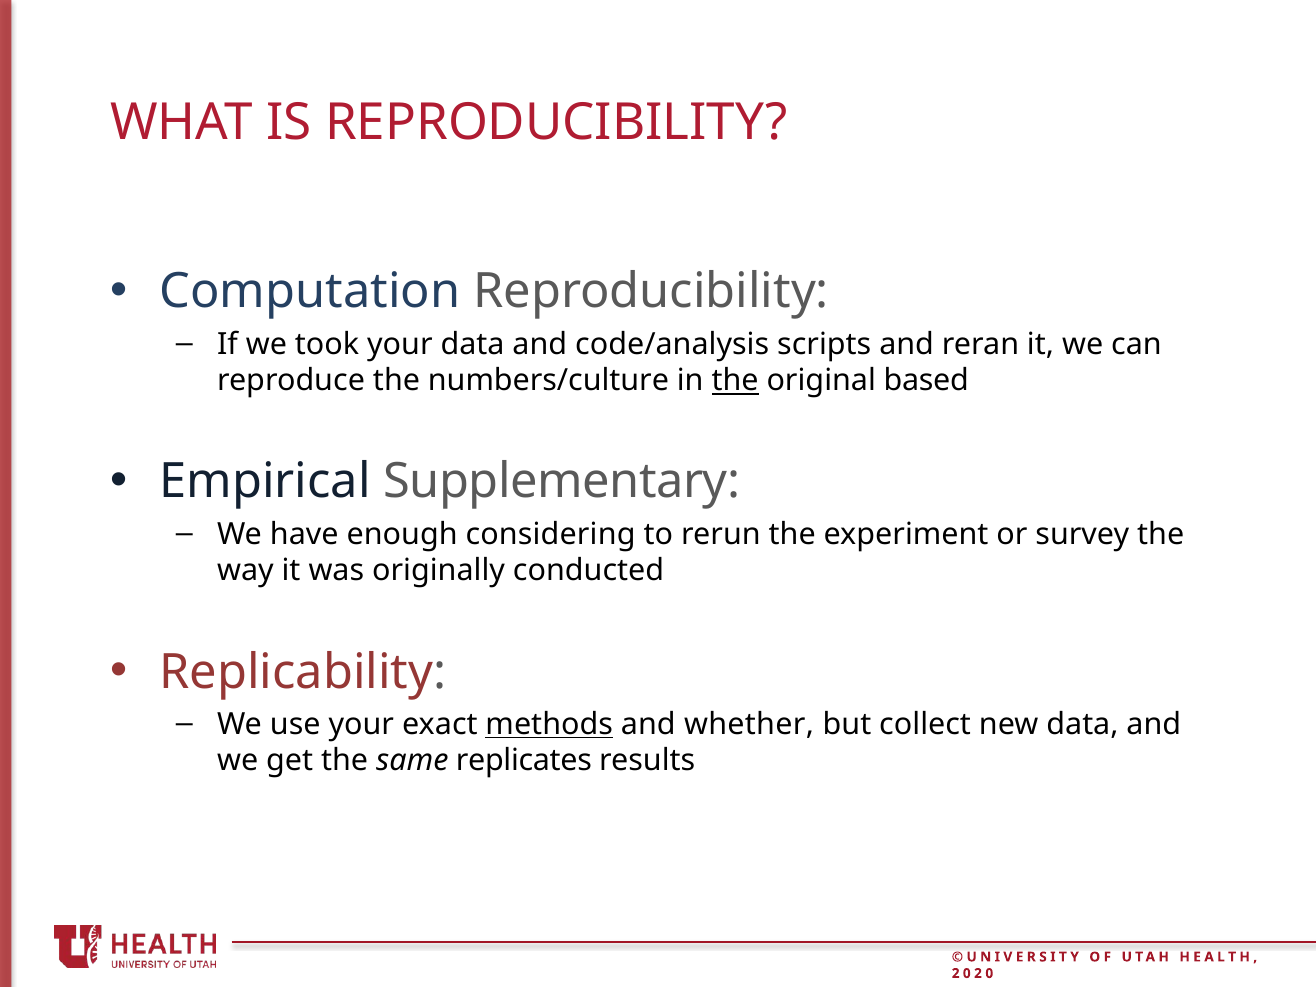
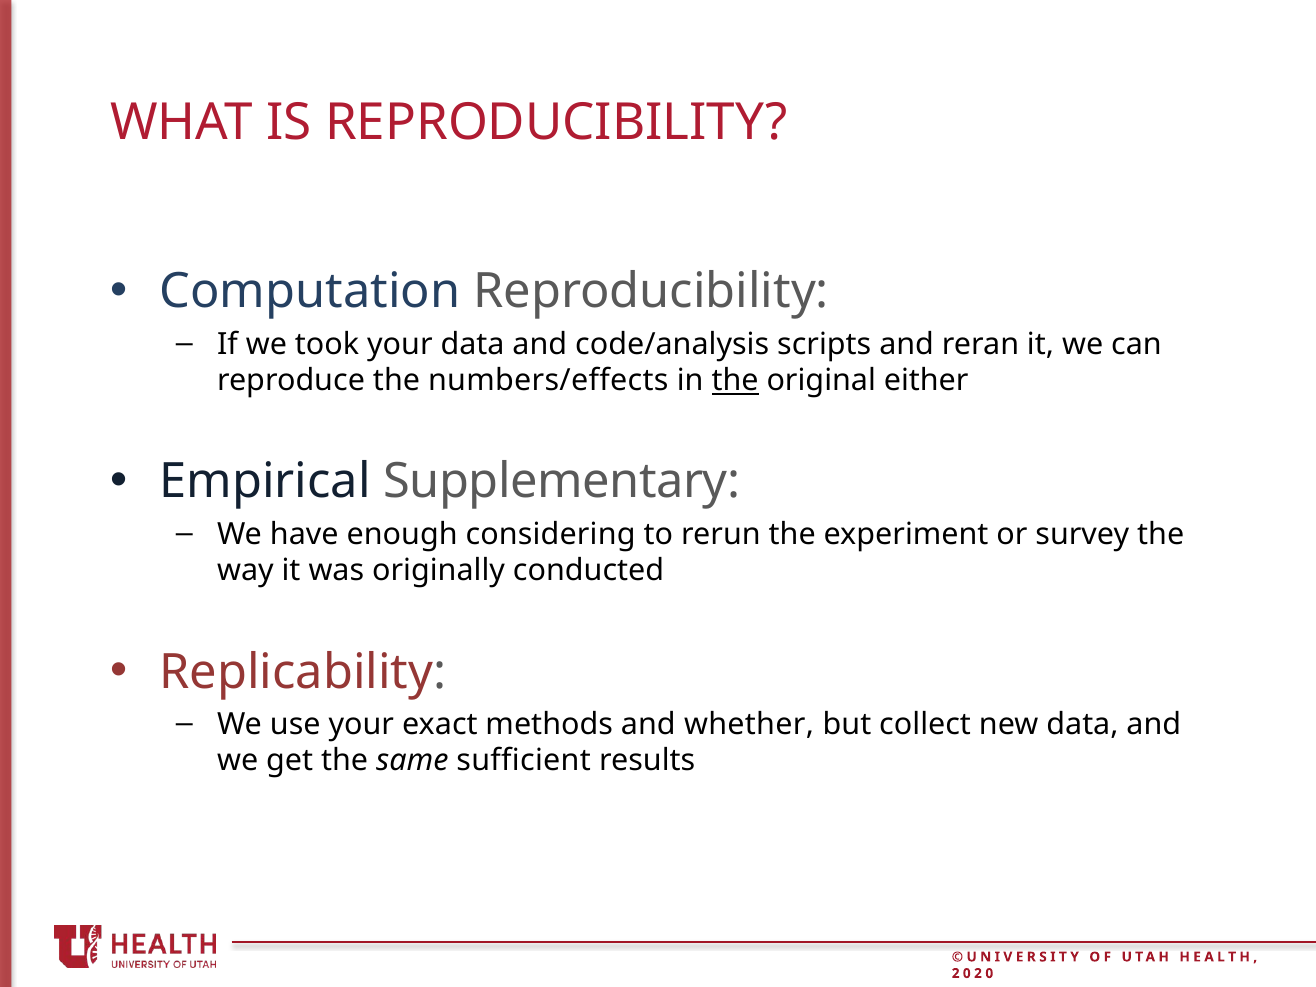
numbers/culture: numbers/culture -> numbers/effects (548, 381)
based: based -> either (926, 381)
methods underline: present -> none (549, 724)
replicates: replicates -> sufficient (524, 761)
